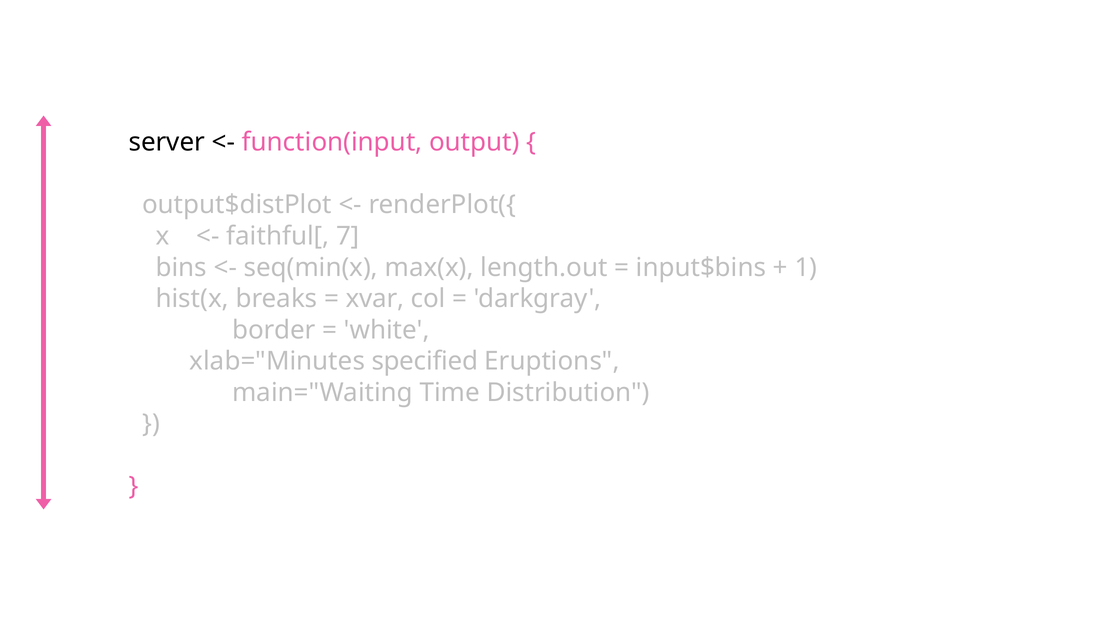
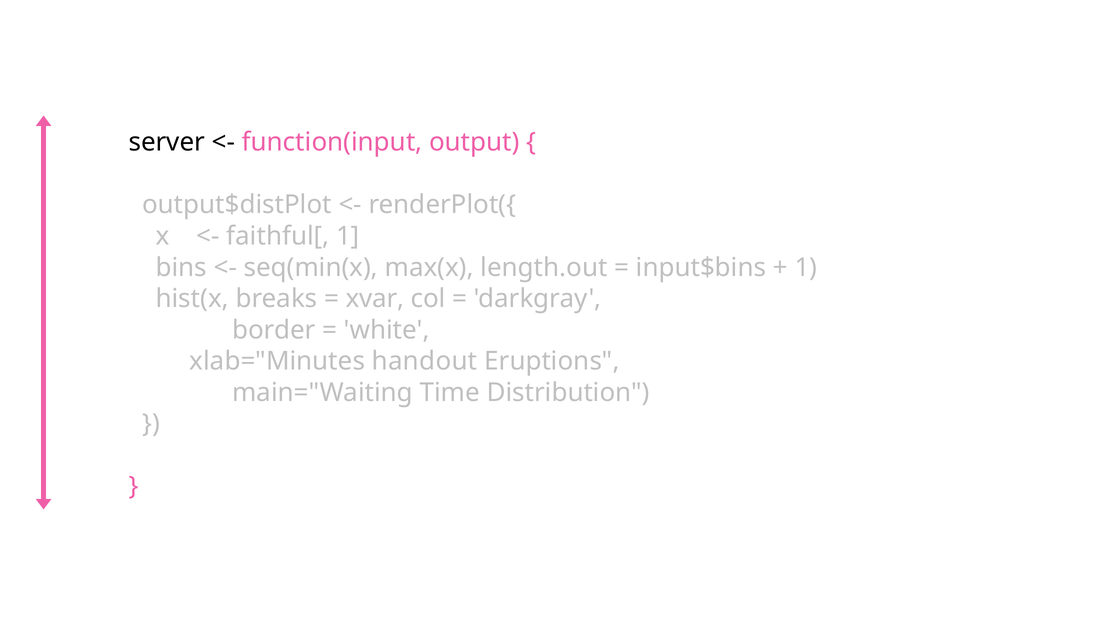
faithful[ 7: 7 -> 1 (348, 236)
specified: specified -> handout (425, 361)
